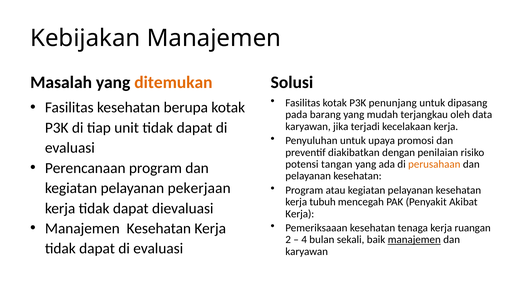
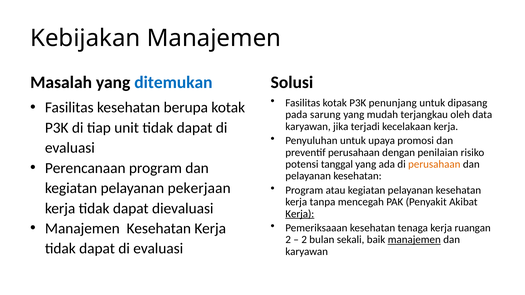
ditemukan colour: orange -> blue (173, 82)
barang: barang -> sarung (325, 115)
preventif diakibatkan: diakibatkan -> perusahaan (354, 153)
tangan: tangan -> tanggal (337, 164)
tubuh: tubuh -> tanpa (322, 202)
Kerja underline: none -> present (300, 214)
4: 4 -> 2 (304, 240)
